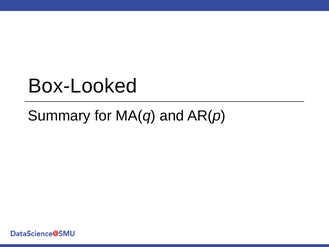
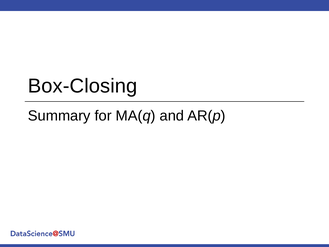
Box-Looked: Box-Looked -> Box-Closing (83, 86)
